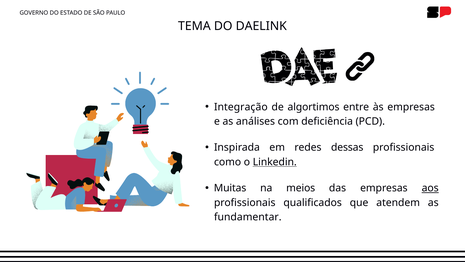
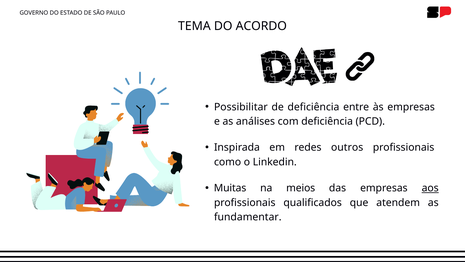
DAELINK: DAELINK -> ACORDO (261, 26)
Integração: Integração -> Possibilitar (241, 107)
de algortimos: algortimos -> deficiência (313, 107)
dessas: dessas -> outros (347, 147)
Linkedin underline: present -> none (275, 162)
